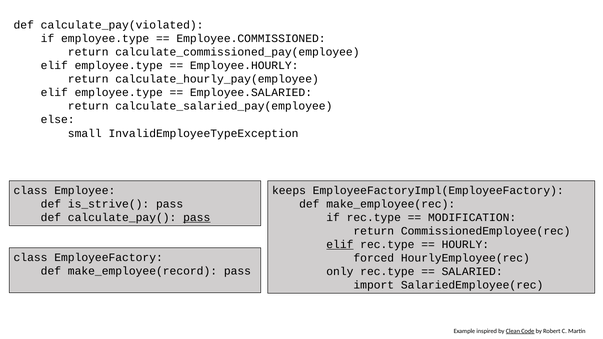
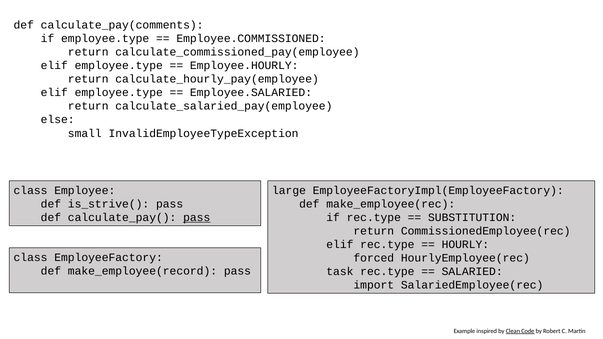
calculate_pay(violated: calculate_pay(violated -> calculate_pay(comments (122, 25)
keeps: keeps -> large (289, 190)
MODIFICATION: MODIFICATION -> SUBSTITUTION (472, 218)
elif underline: present -> none (340, 245)
only: only -> task (340, 272)
